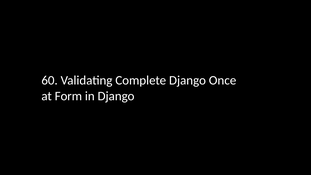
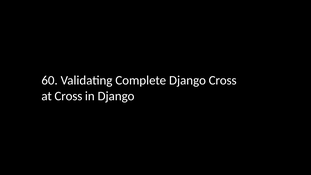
Django Once: Once -> Cross (223, 80)
at Form: Form -> Cross (68, 96)
